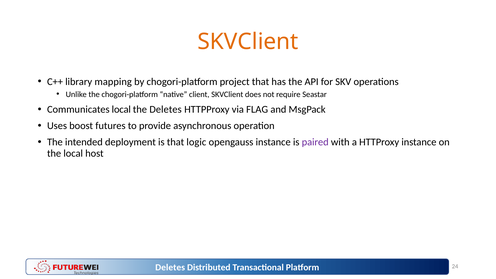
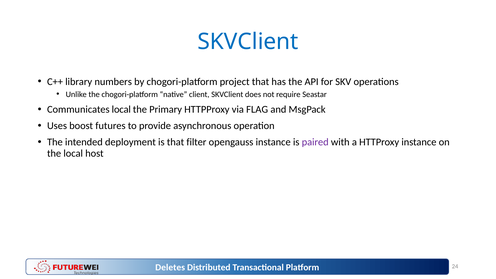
SKVClient colour: orange -> blue (248, 42)
mapping: mapping -> numbers (113, 82)
the Deletes: Deletes -> Primary (166, 109)
logic: logic -> filter (196, 142)
